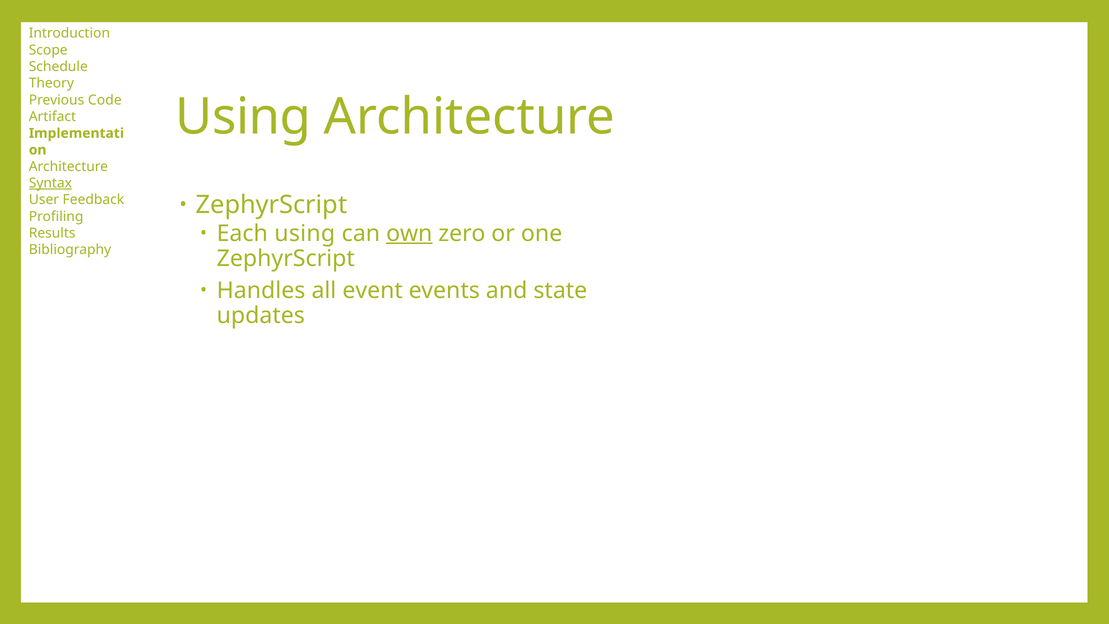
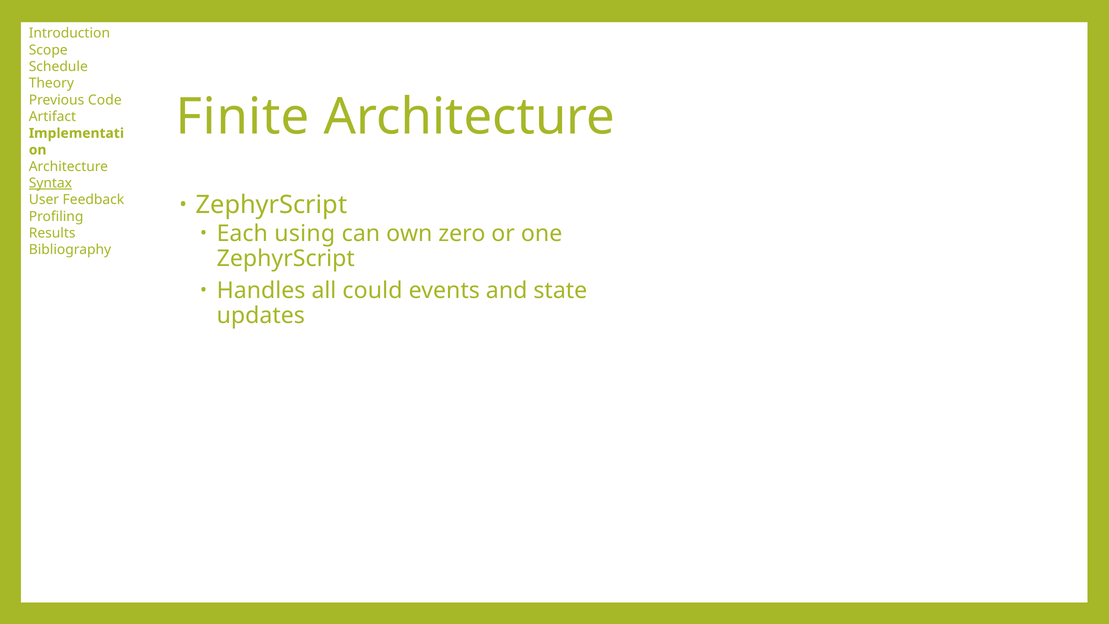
Using: Using -> Finite (243, 117)
own underline: present -> none (409, 233)
event: event -> could (373, 290)
